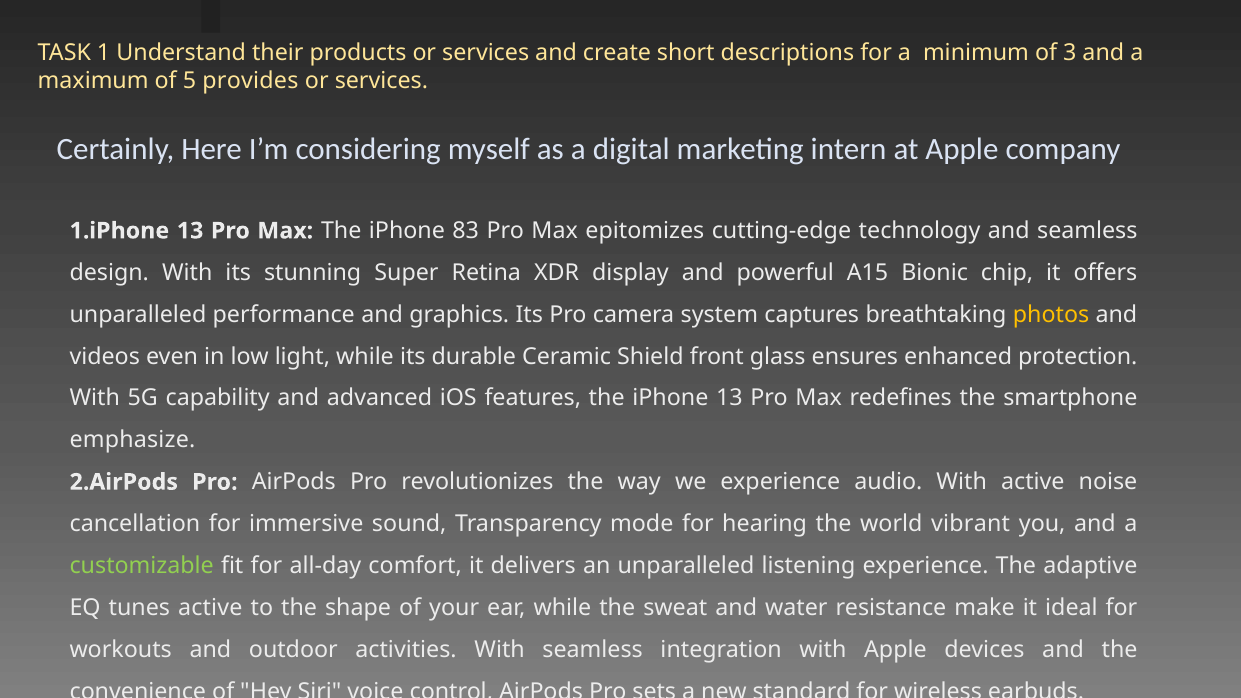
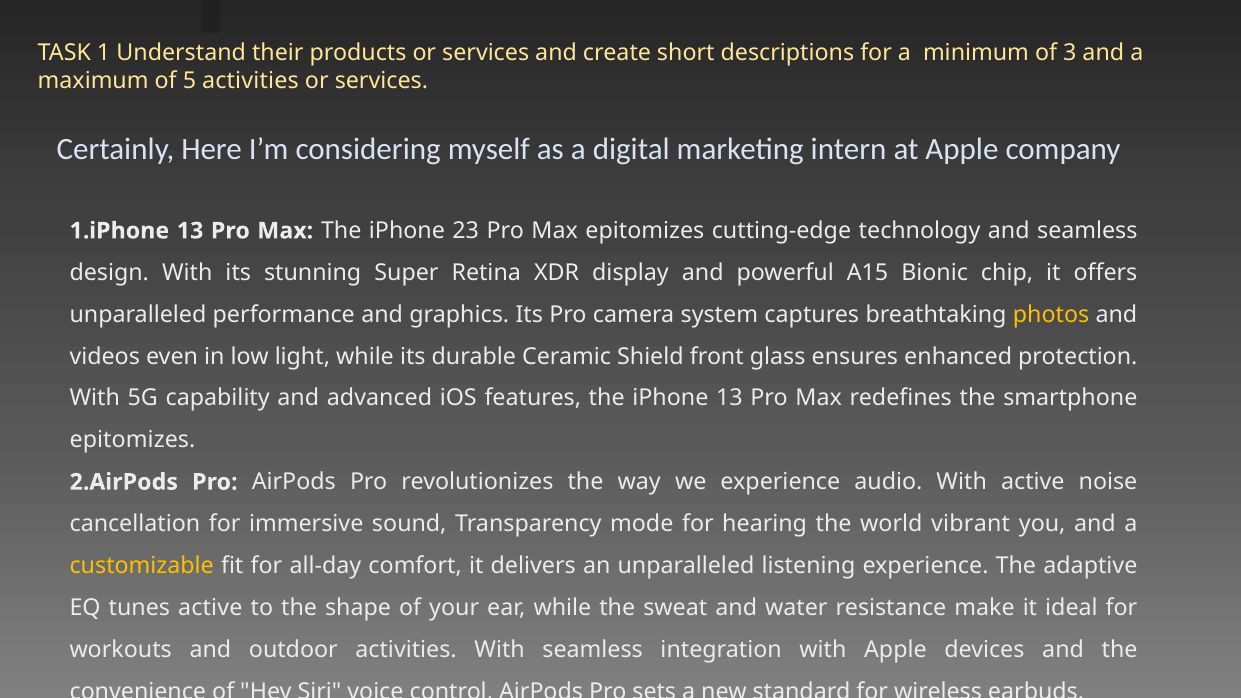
5 provides: provides -> activities (250, 81)
83: 83 -> 23 (466, 231)
emphasize: emphasize -> epitomizes (133, 440)
customizable colour: light green -> yellow (142, 566)
